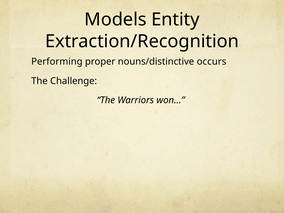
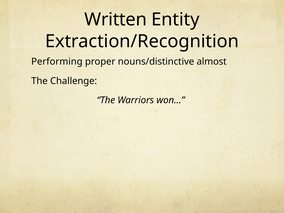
Models: Models -> Written (116, 19)
occurs: occurs -> almost (212, 62)
